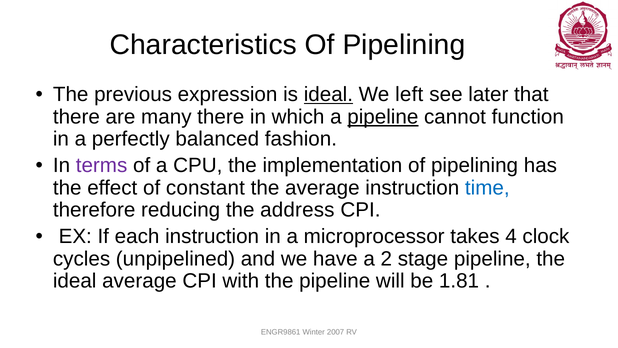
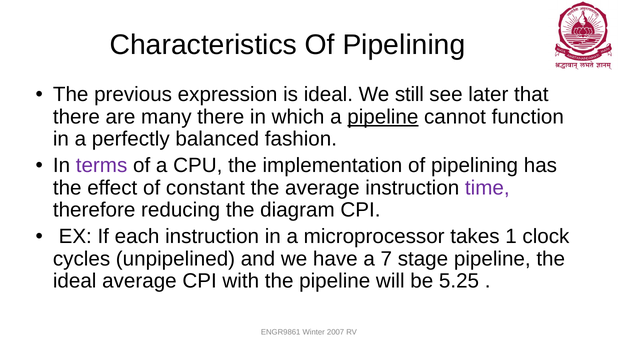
ideal underline: present -> none (328, 94)
left: left -> still (409, 94)
time colour: blue -> purple (487, 188)
address: address -> diagram (297, 210)
4: 4 -> 1 (511, 236)
2: 2 -> 7 (386, 259)
1.81: 1.81 -> 5.25 (459, 281)
